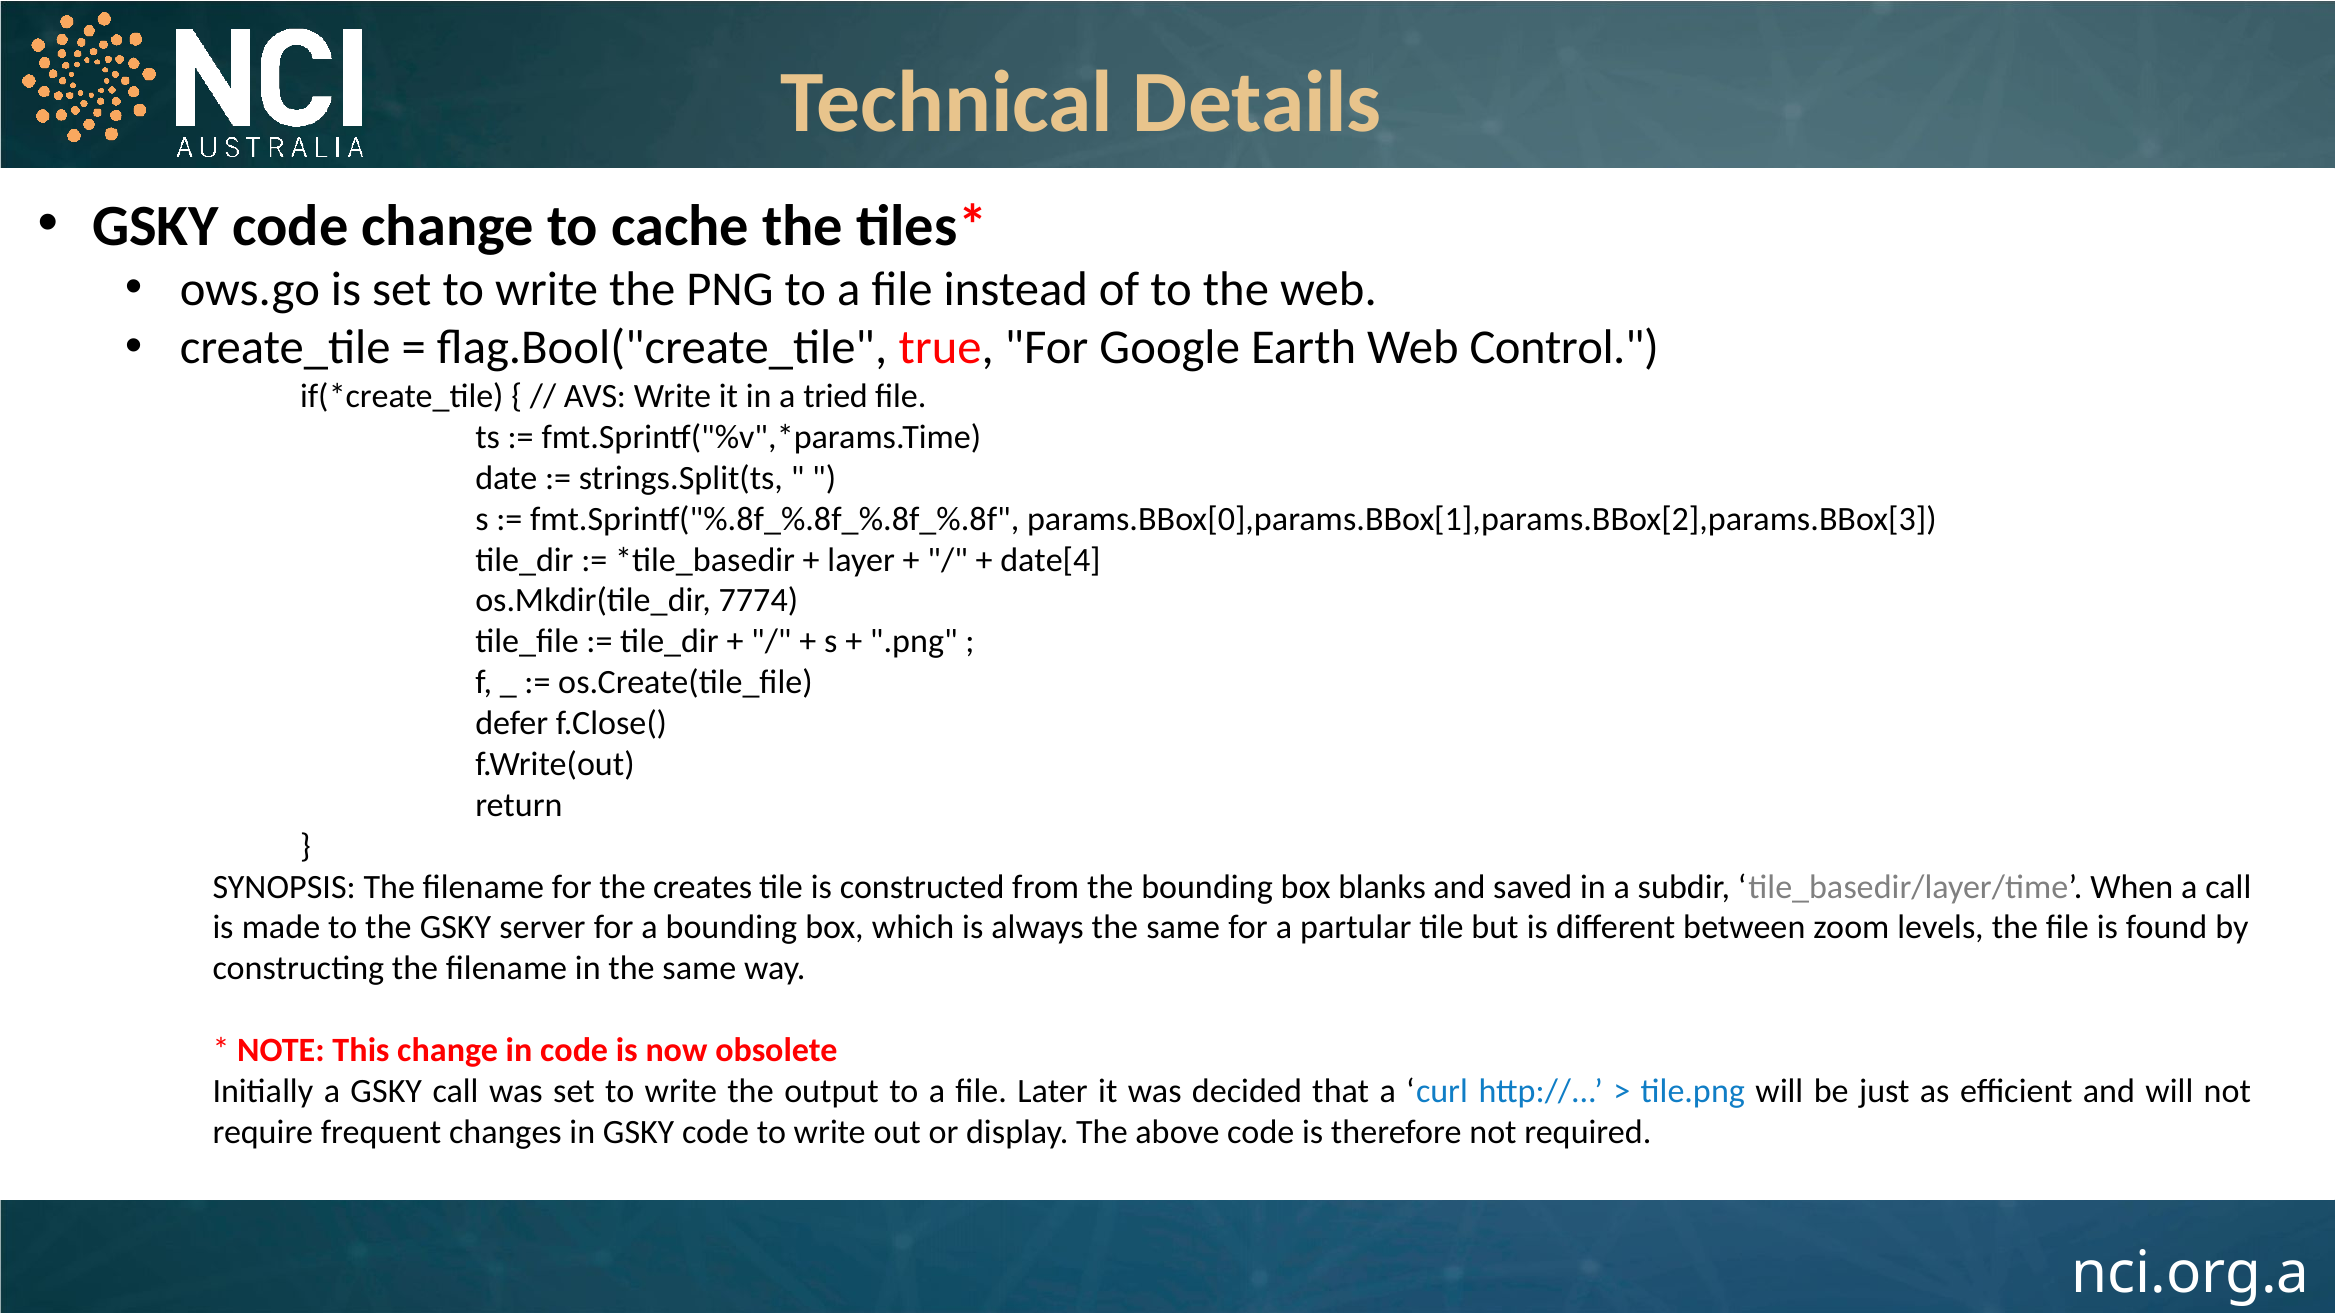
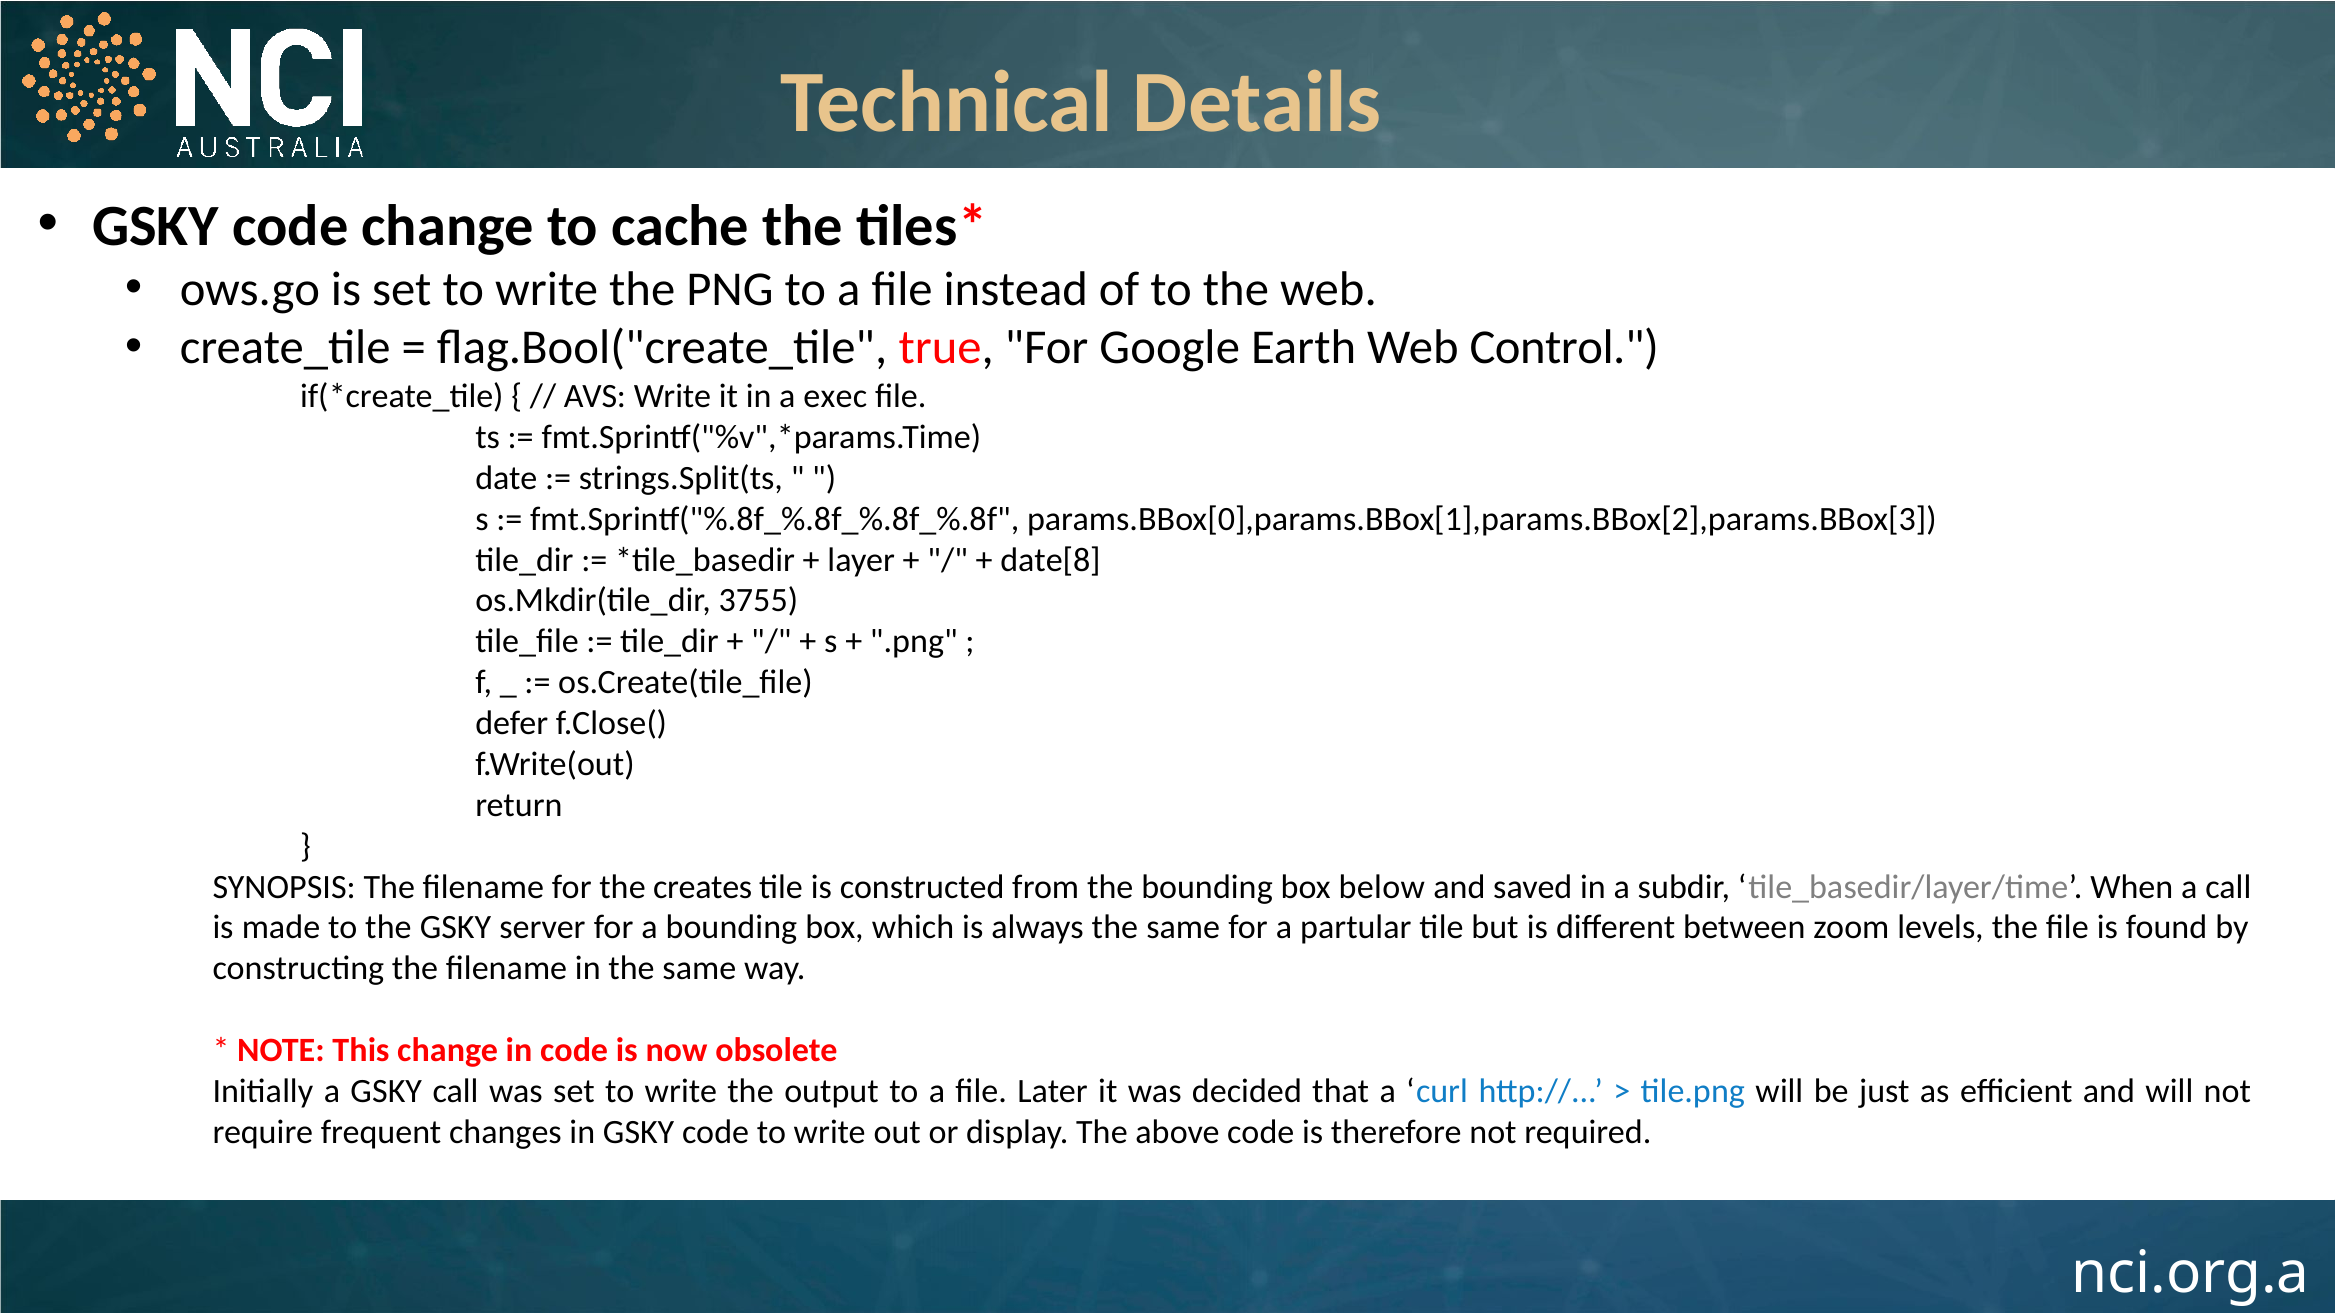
tried: tried -> exec (835, 397)
date[4: date[4 -> date[8 (1051, 560)
7774: 7774 -> 3755 (758, 601)
blanks: blanks -> below (1382, 887)
